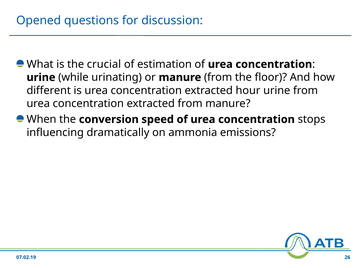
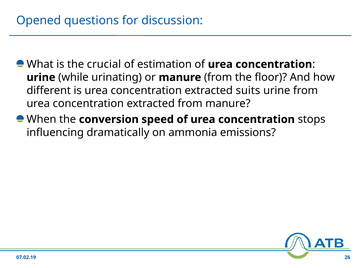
hour: hour -> suits (248, 91)
